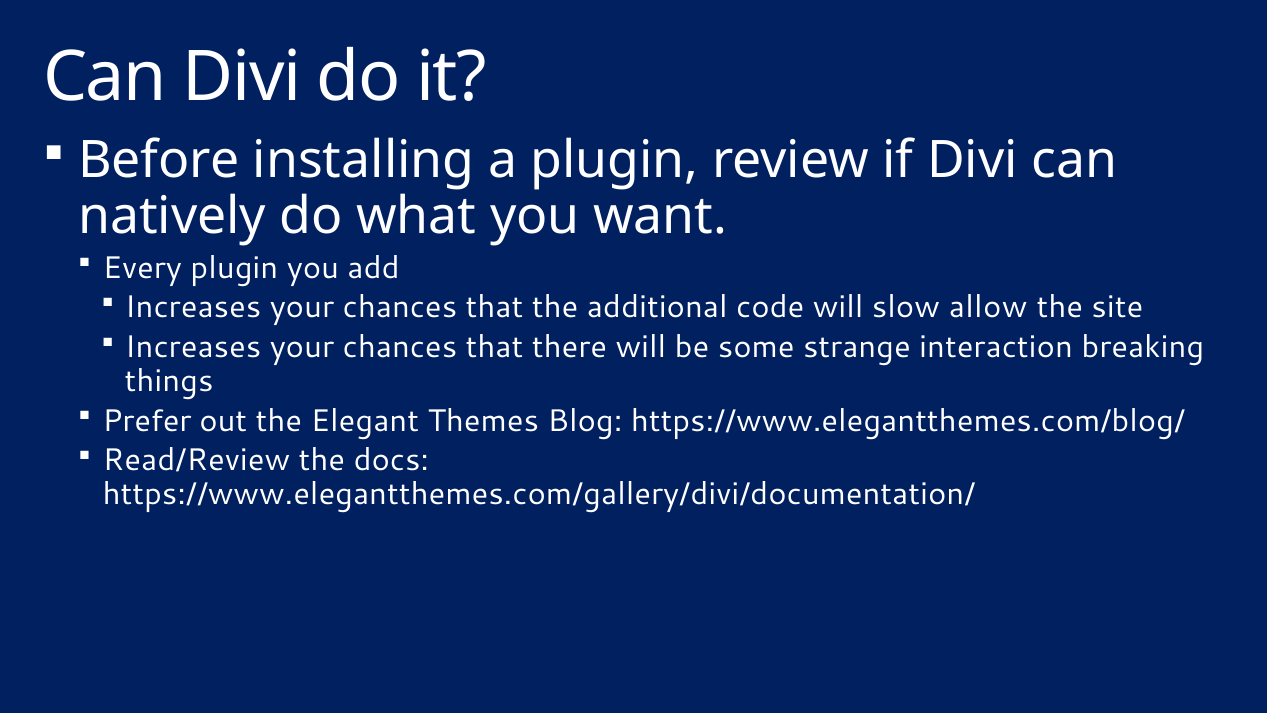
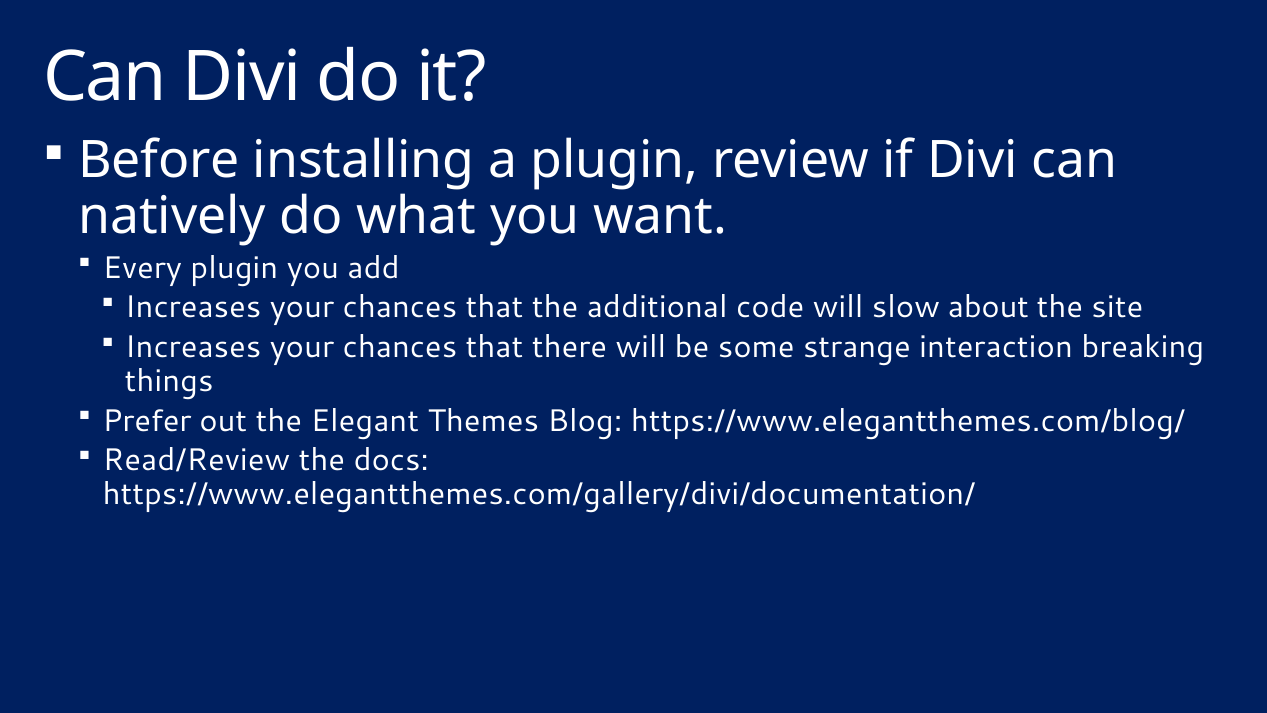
allow: allow -> about (988, 307)
